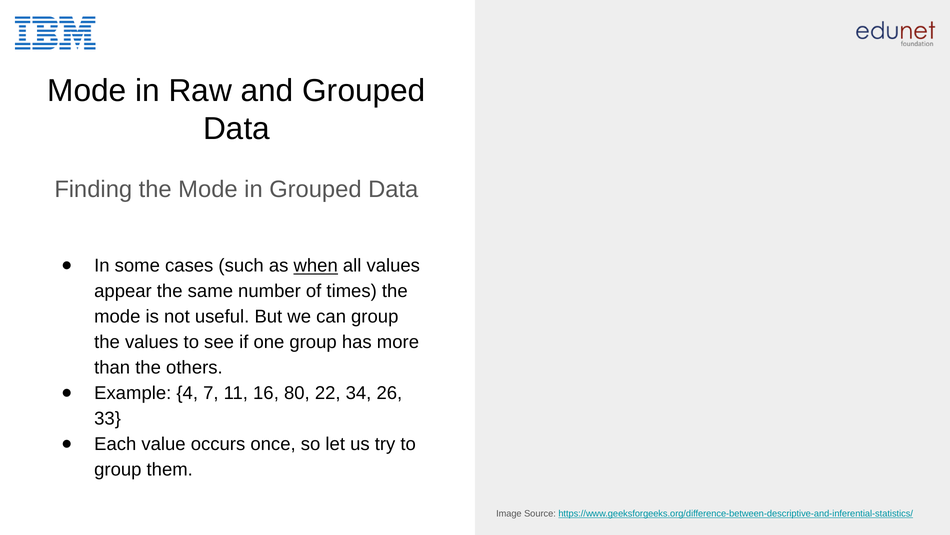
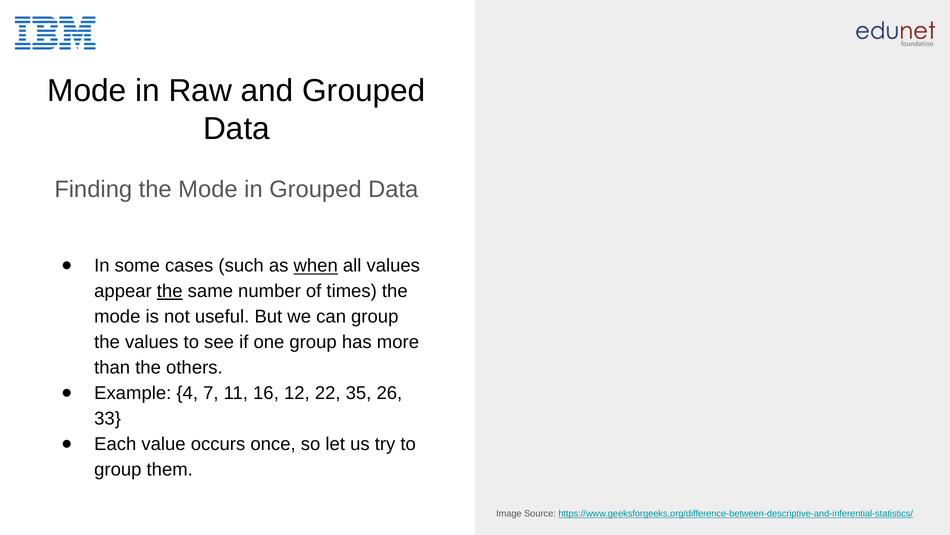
the underline: none -> present (170, 291)
80: 80 -> 12 (297, 393)
34: 34 -> 35 (359, 393)
